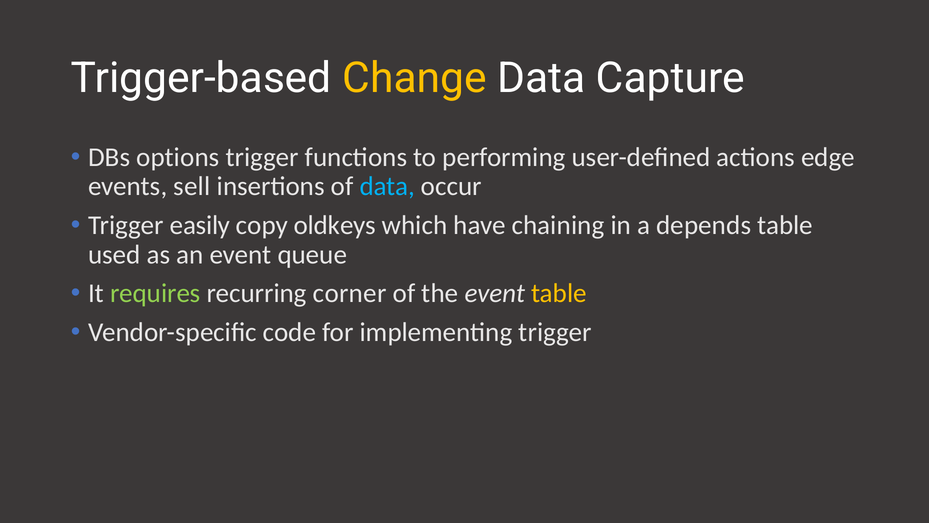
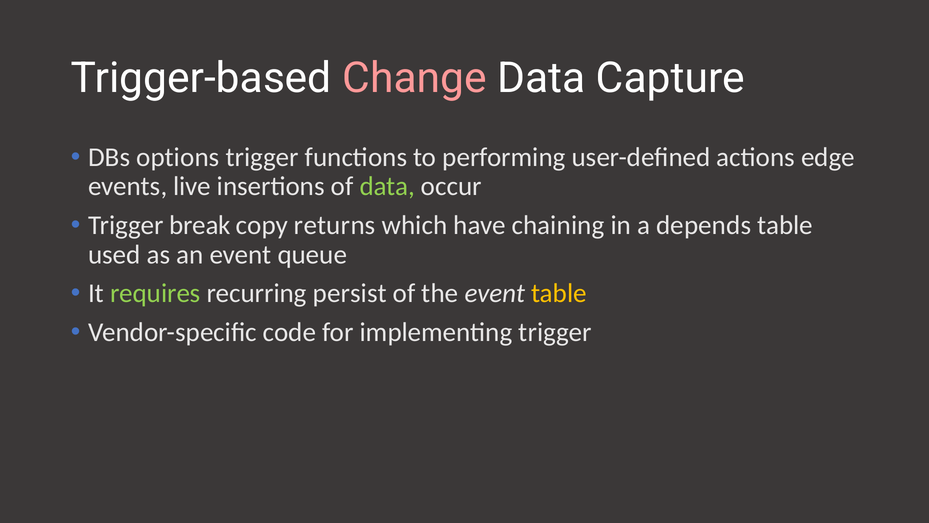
Change colour: yellow -> pink (415, 78)
sell: sell -> live (192, 186)
data colour: light blue -> light green (387, 186)
easily: easily -> break (200, 225)
oldkeys: oldkeys -> returns (335, 225)
corner: corner -> persist (350, 293)
